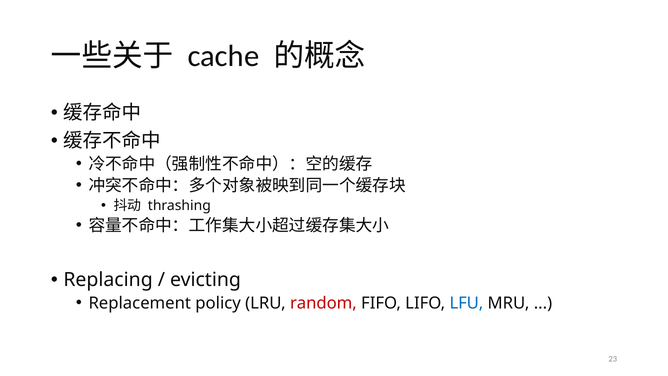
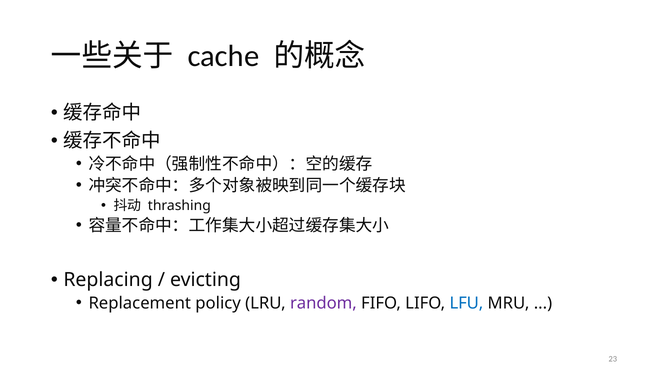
random colour: red -> purple (323, 303)
